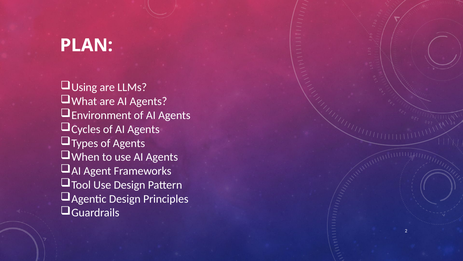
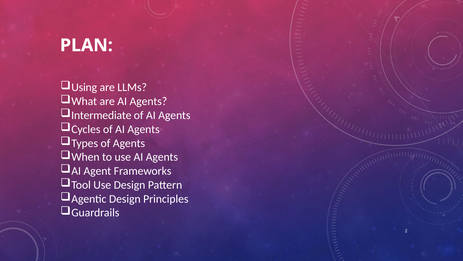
Environment: Environment -> Intermediate (101, 115)
